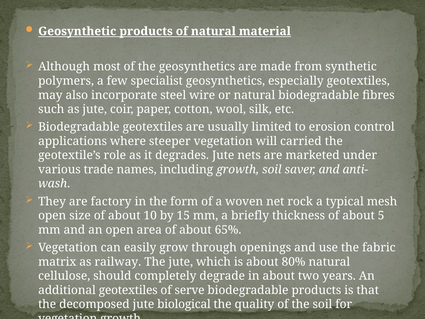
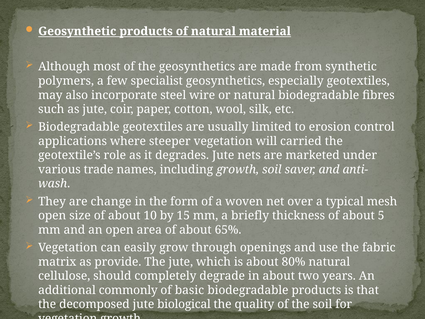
factory: factory -> change (111, 201)
rock: rock -> over (300, 201)
railway: railway -> provide (118, 262)
additional geotextiles: geotextiles -> commonly (128, 290)
serve: serve -> basic (189, 290)
